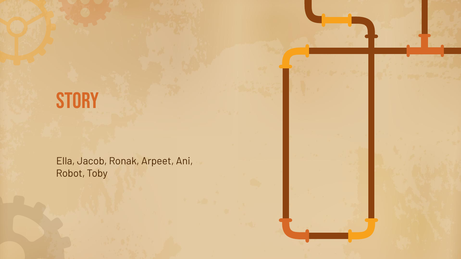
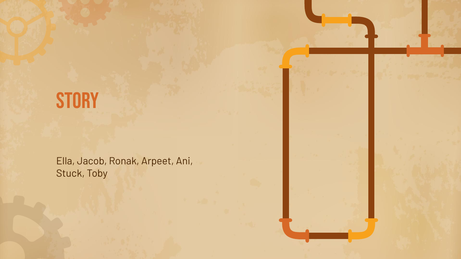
Robot: Robot -> Stuck (70, 174)
